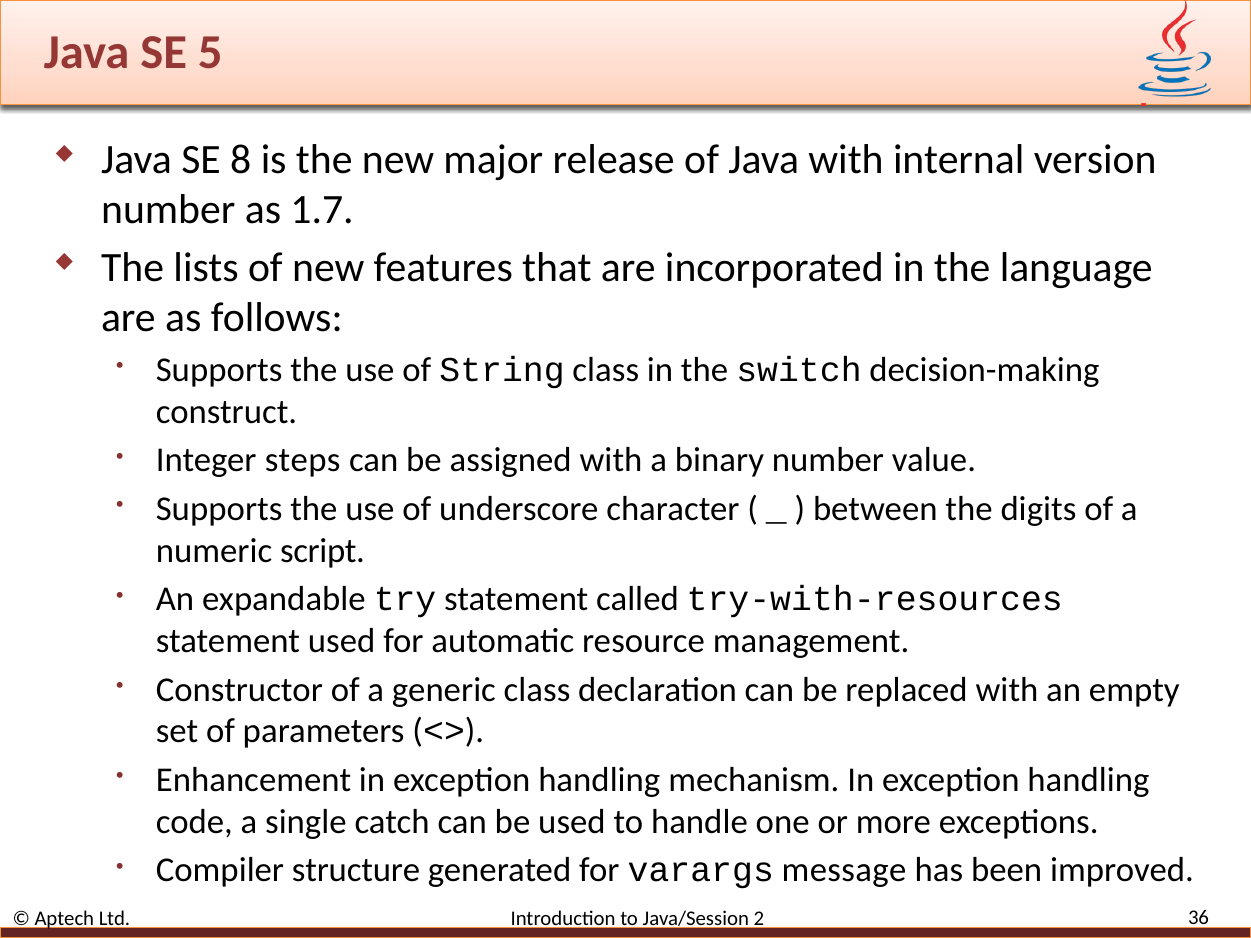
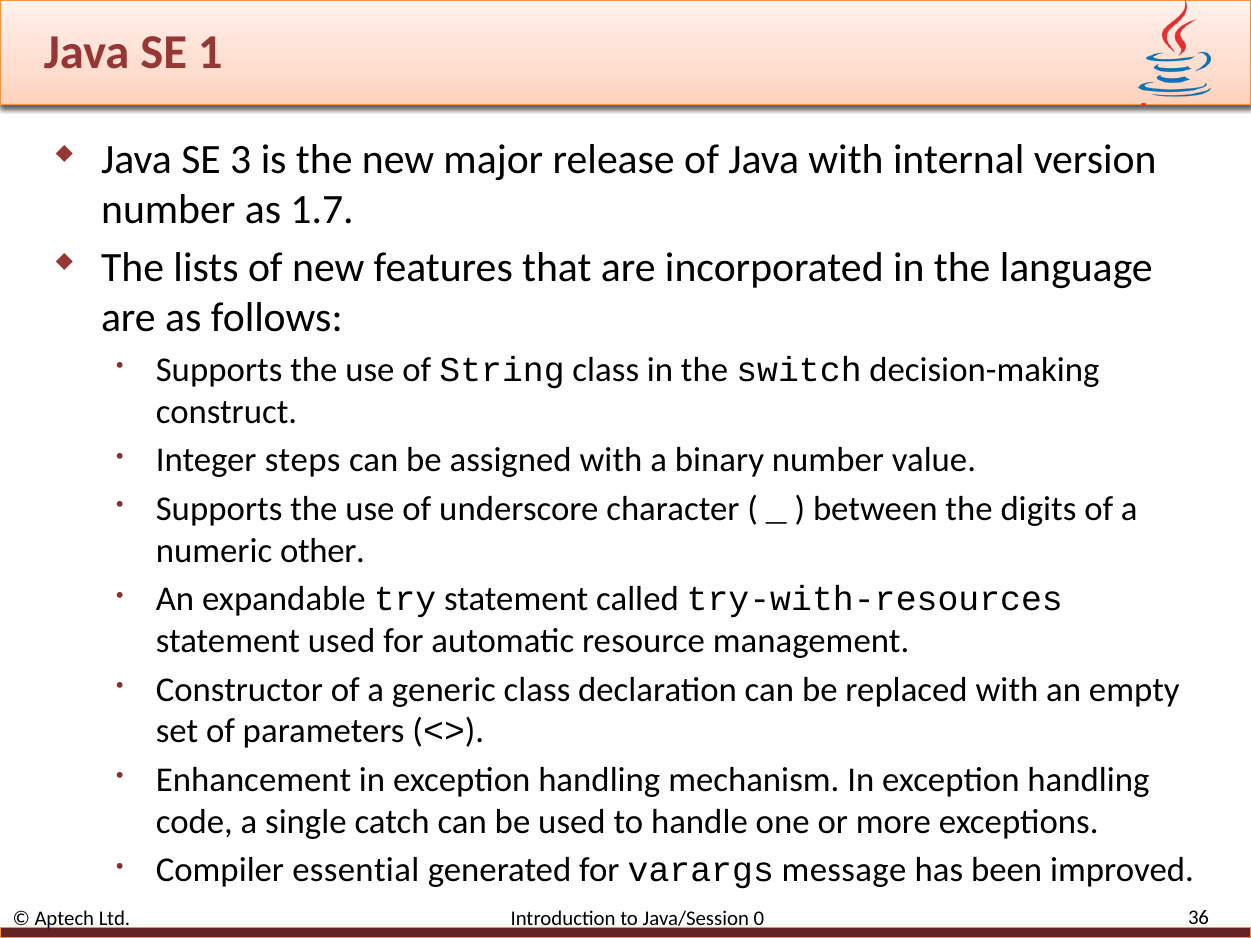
5: 5 -> 1 (210, 52)
8: 8 -> 3 (241, 159)
script: script -> other (322, 551)
structure: structure -> essential (356, 871)
2: 2 -> 0 (759, 919)
